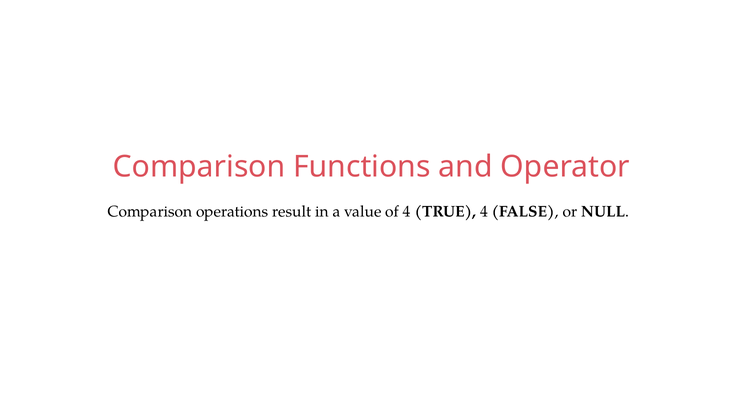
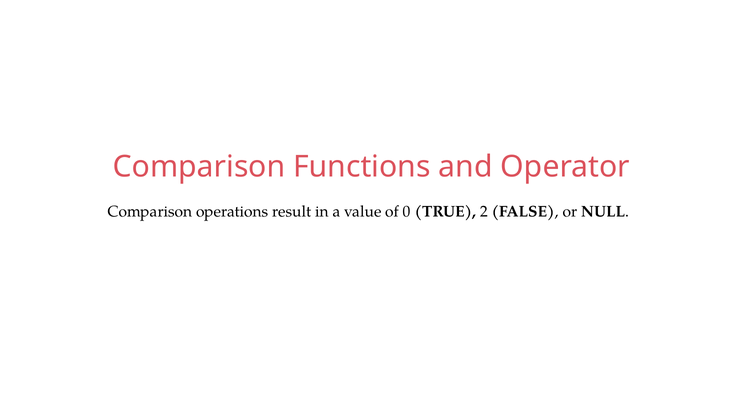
of 4: 4 -> 0 (407, 211)
TRUE 4: 4 -> 2 (484, 211)
